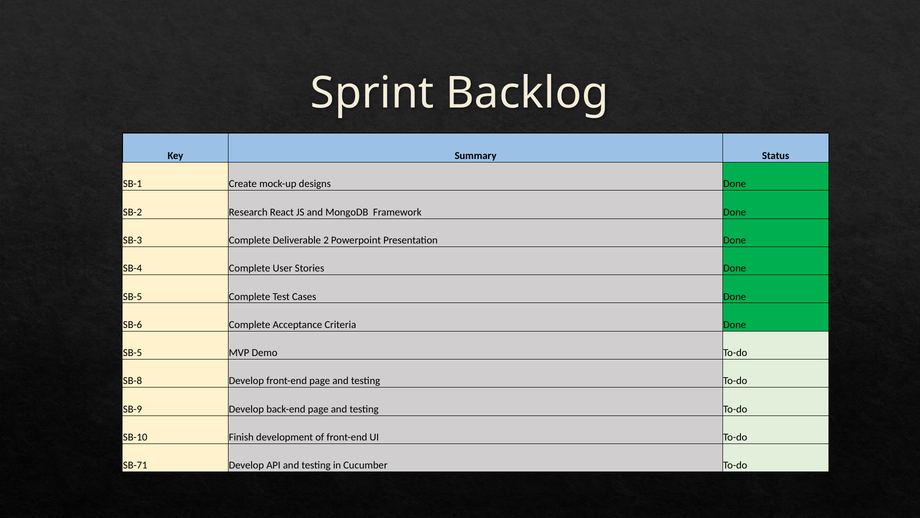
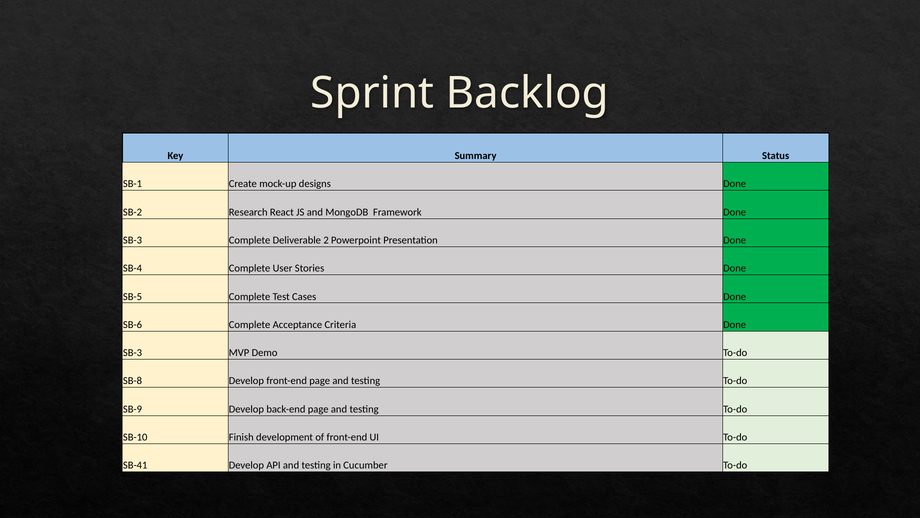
SB-5: SB-5 -> SB-3 (132, 353)
SB-71: SB-71 -> SB-41 (135, 465)
